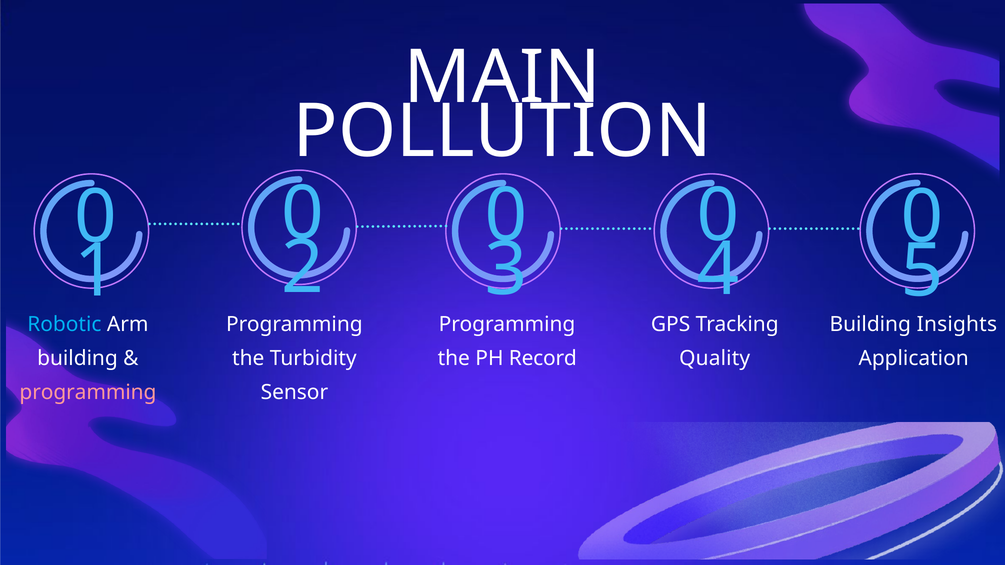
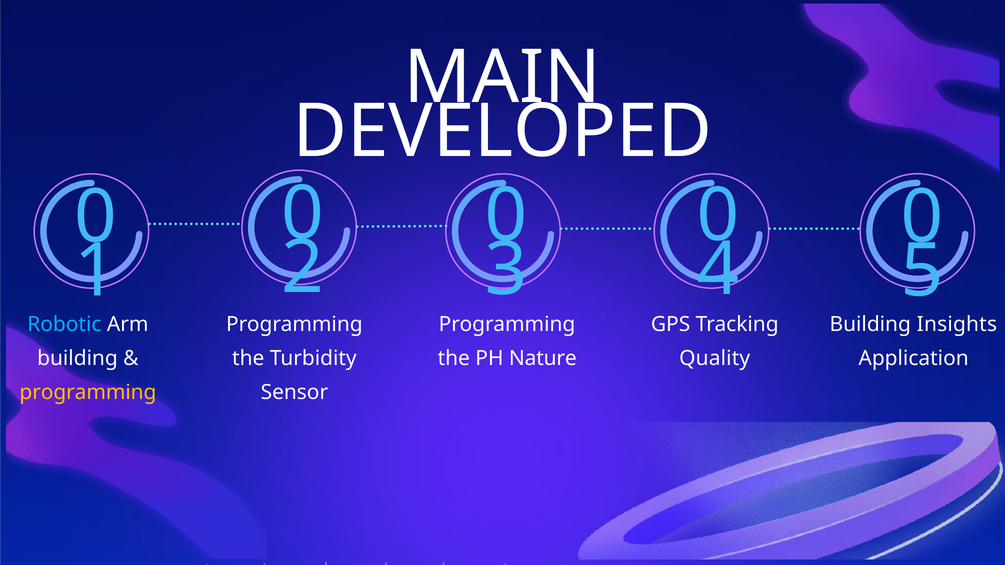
POLLUTION: POLLUTION -> DEVELOPED (502, 131)
Record: Record -> Nature (543, 359)
programming colour: pink -> yellow (88, 393)
